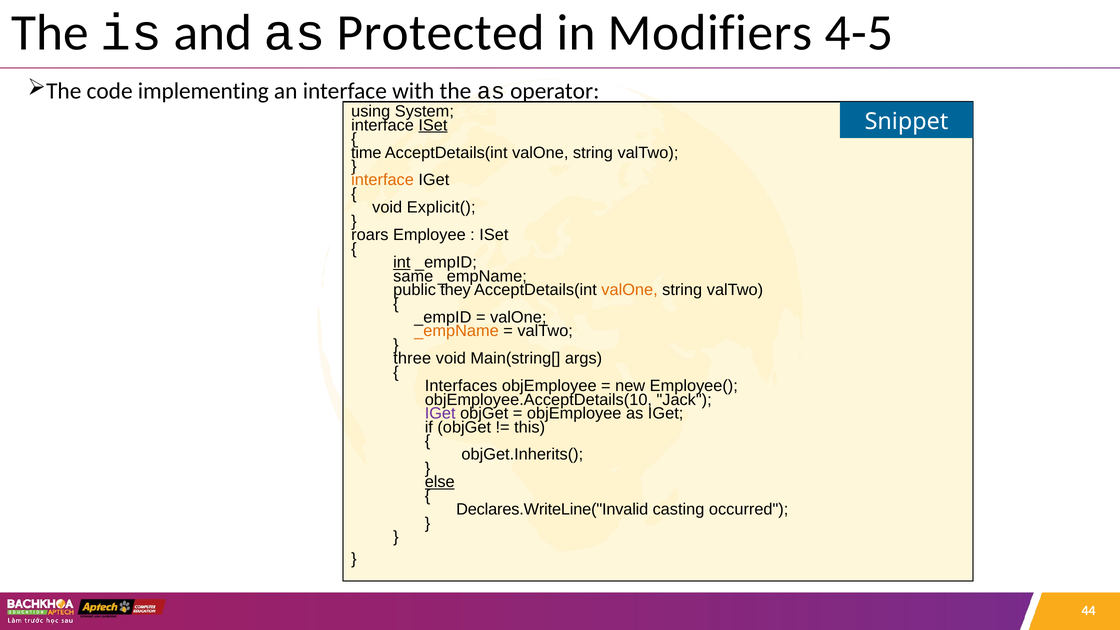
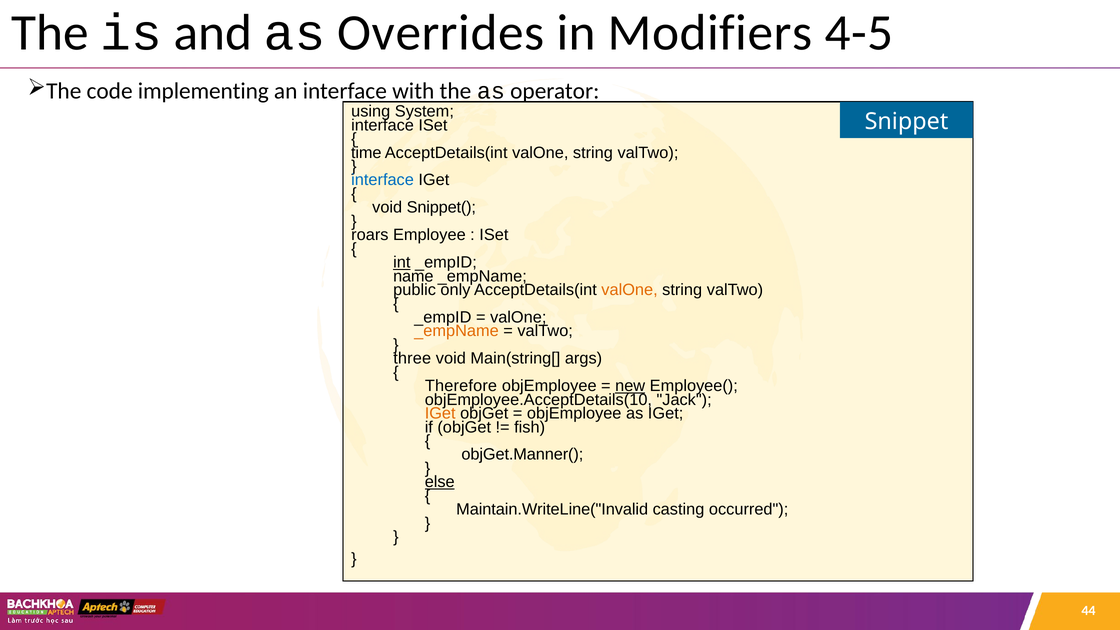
Protected: Protected -> Overrides (441, 33)
ISet underline: present -> none (433, 125)
interface colour: orange -> blue (383, 180)
Explicit(: Explicit( -> Snippet( (441, 208)
same: same -> name (413, 276)
they: they -> only (455, 290)
Interfaces: Interfaces -> Therefore (461, 386)
new underline: none -> present (630, 386)
IGet colour: purple -> orange (440, 413)
this: this -> fish (530, 427)
objGet.Inherits(: objGet.Inherits( -> objGet.Manner( (522, 455)
Declares.WriteLine("Invalid: Declares.WriteLine("Invalid -> Maintain.WriteLine("Invalid (552, 509)
